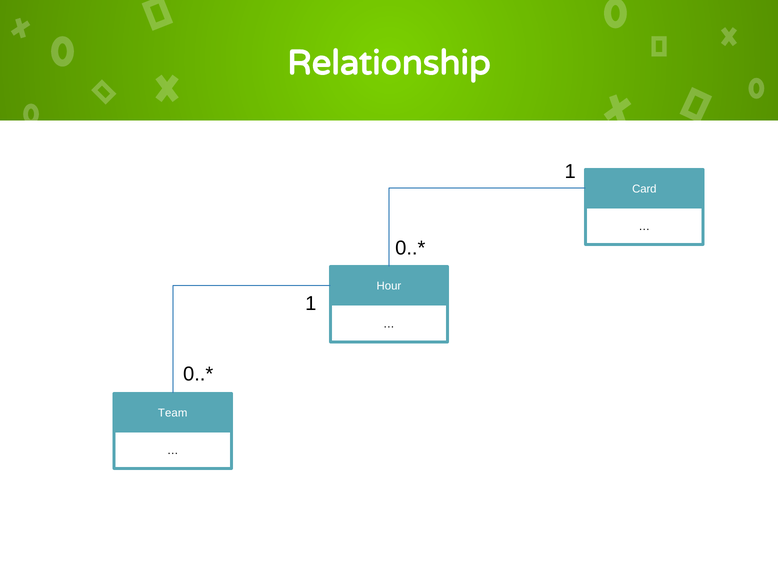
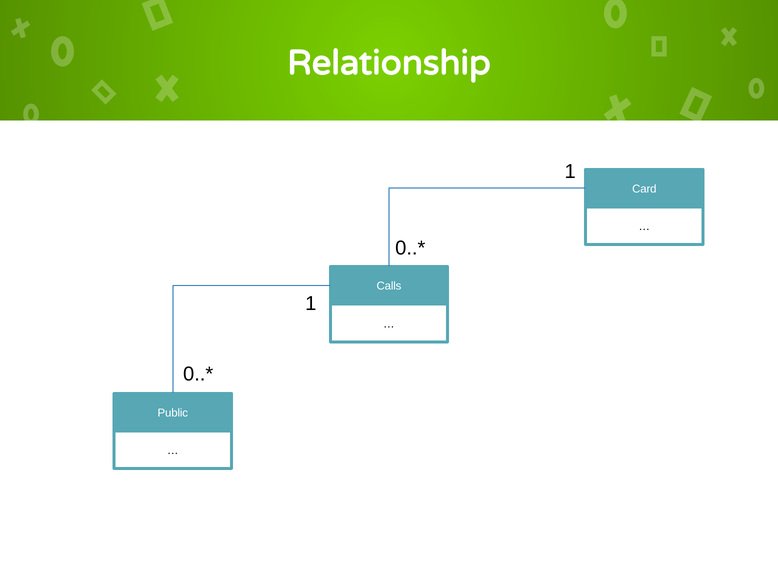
Hour: Hour -> Calls (389, 286)
Team: Team -> Public (173, 413)
